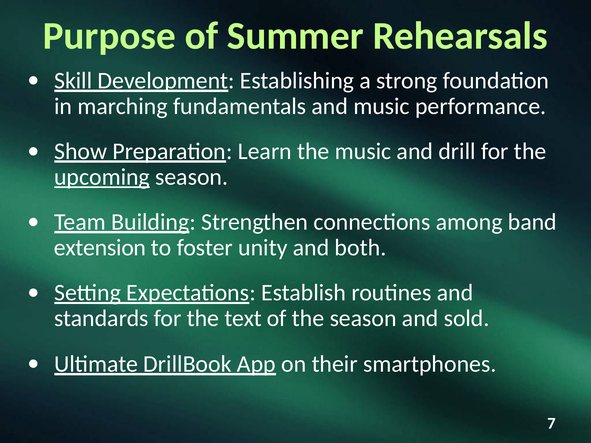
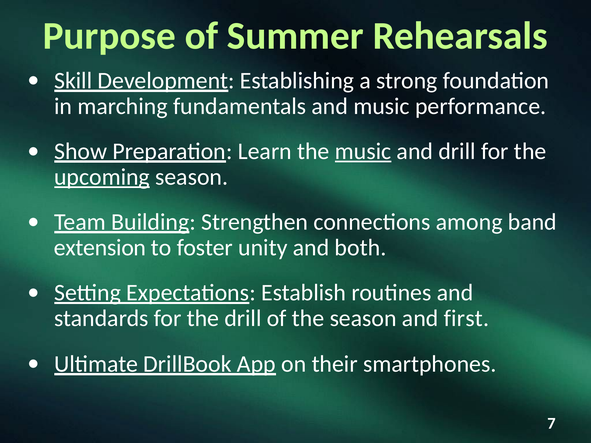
music underline: none -> present (363, 151)
the text: text -> drill (243, 319)
sold: sold -> first (466, 319)
